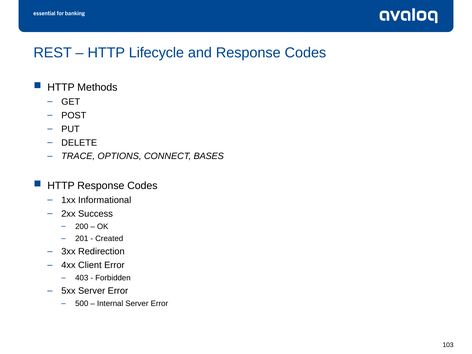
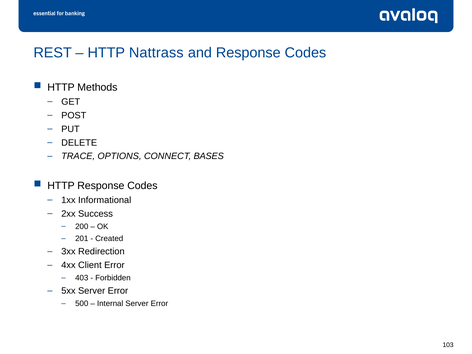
Lifecycle: Lifecycle -> Nattrass (156, 53)
